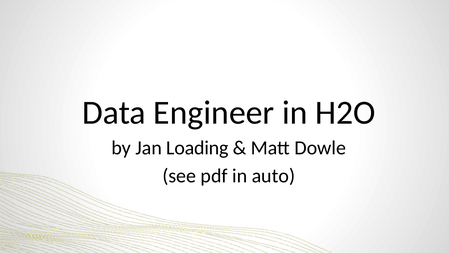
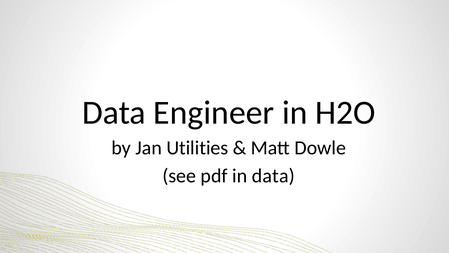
Loading: Loading -> Utilities (197, 148)
in auto: auto -> data (273, 176)
